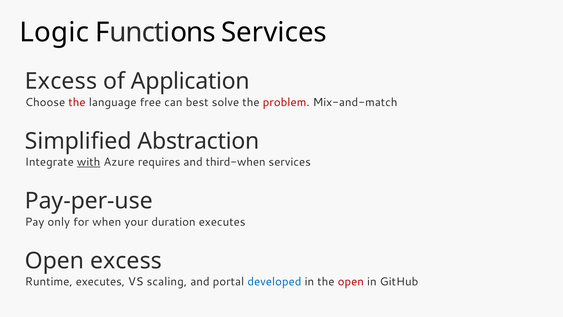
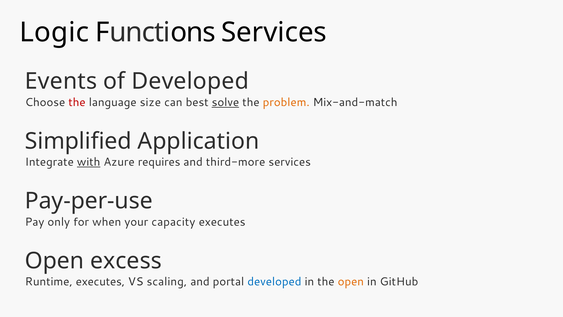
Excess: Excess -> Events (61, 81)
of Application: Application -> Developed (190, 81)
free: free -> size (150, 102)
solve underline: none -> present (225, 102)
problem colour: red -> orange (286, 102)
Abstraction: Abstraction -> Application (198, 141)
third-when: third-when -> third-more (236, 162)
duration: duration -> capacity (173, 222)
open colour: red -> orange (351, 282)
